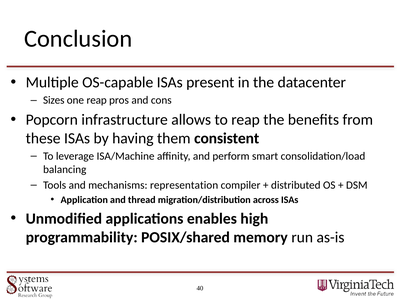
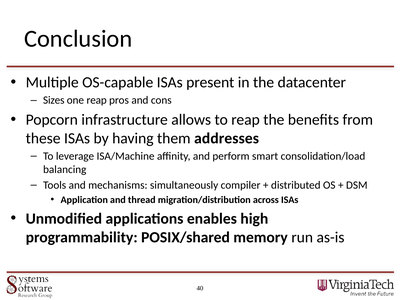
consistent: consistent -> addresses (227, 138)
representation: representation -> simultaneously (184, 185)
